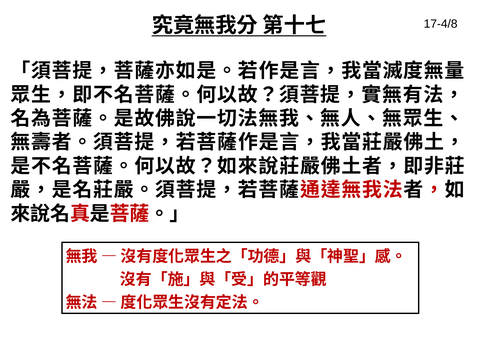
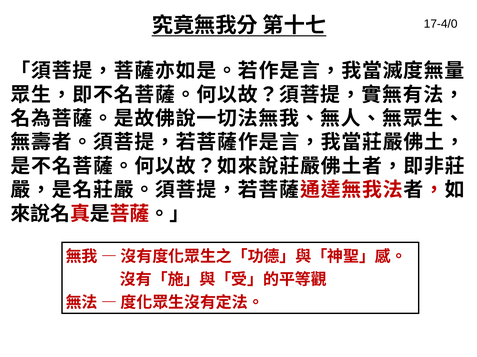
17-4/8: 17-4/8 -> 17-4/0 (441, 24)
